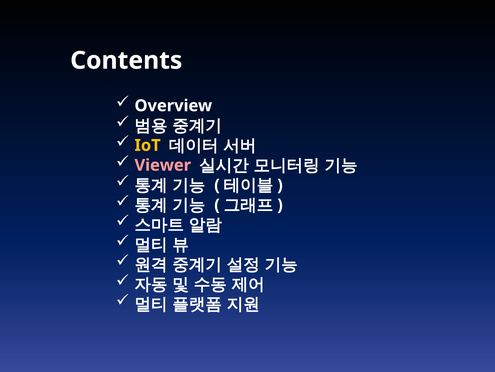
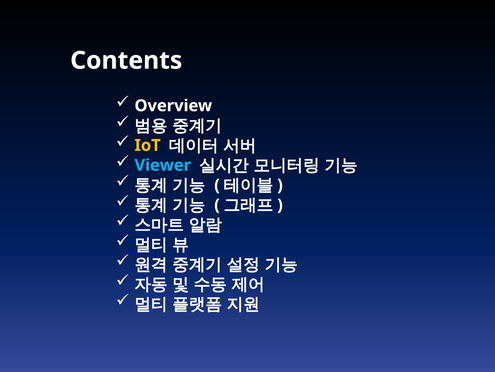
Viewer colour: pink -> light blue (163, 165)
